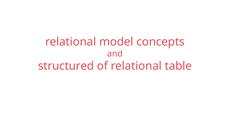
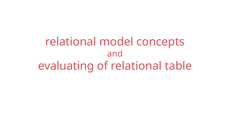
structured: structured -> evaluating (66, 66)
